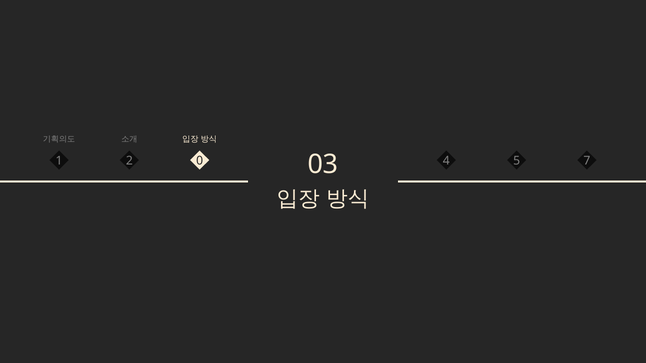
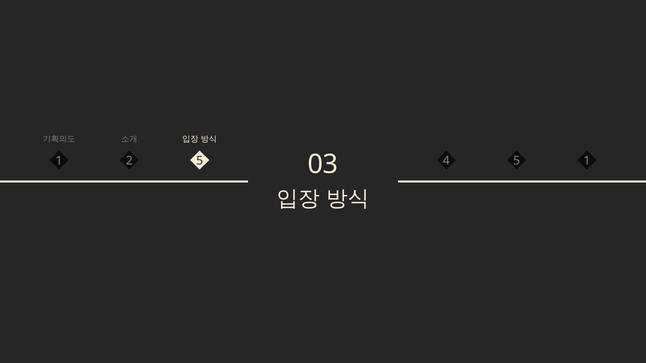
1 0: 0 -> 5 (200, 161)
5 7: 7 -> 1 (587, 161)
